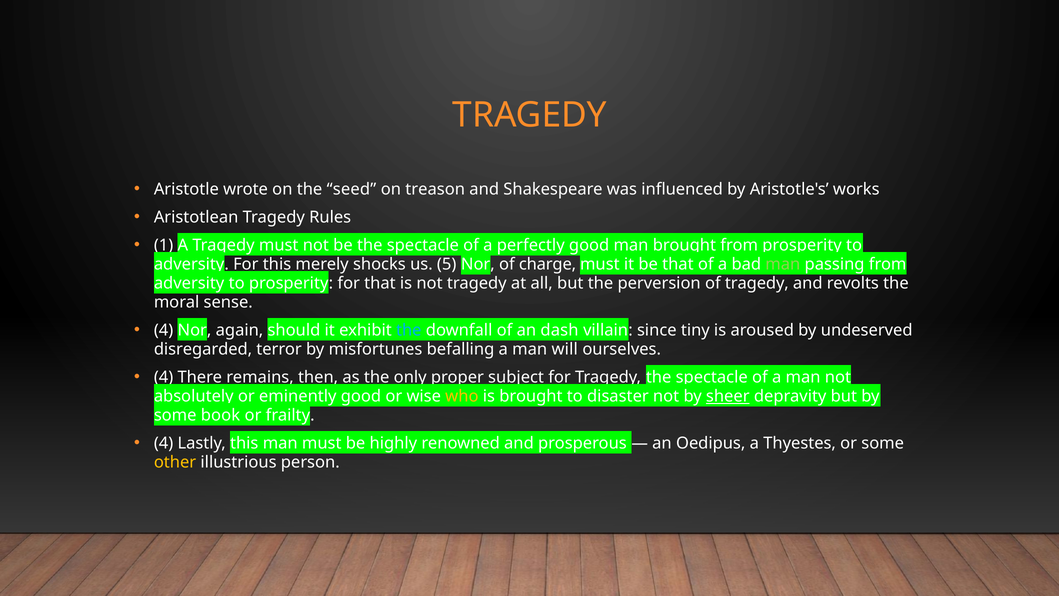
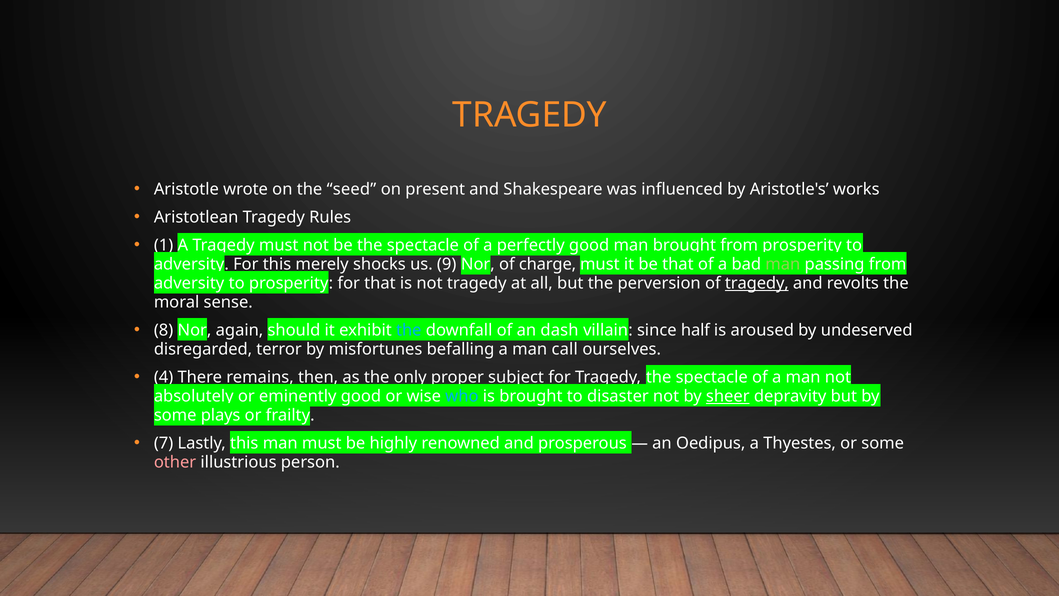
treason: treason -> present (435, 189)
5: 5 -> 9 (447, 264)
tragedy underline: none -> present (757, 283)
4: 4 -> 8 (164, 330)
tiny: tiny -> half (695, 330)
will: will -> call (565, 349)
who colour: yellow -> light blue (462, 396)
book: book -> plays (221, 415)
4: 4 -> 7 (164, 443)
other colour: yellow -> pink (175, 462)
